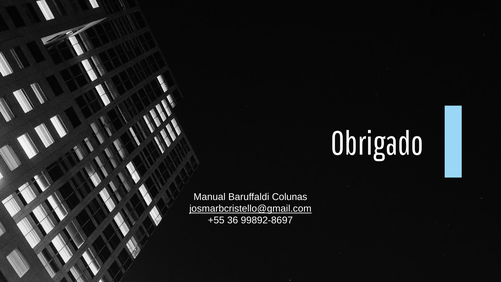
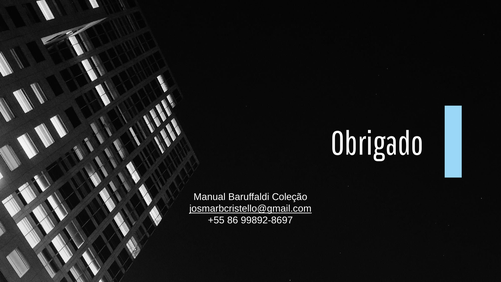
Colunas: Colunas -> Coleção (290, 197)
36: 36 -> 86 (233, 220)
